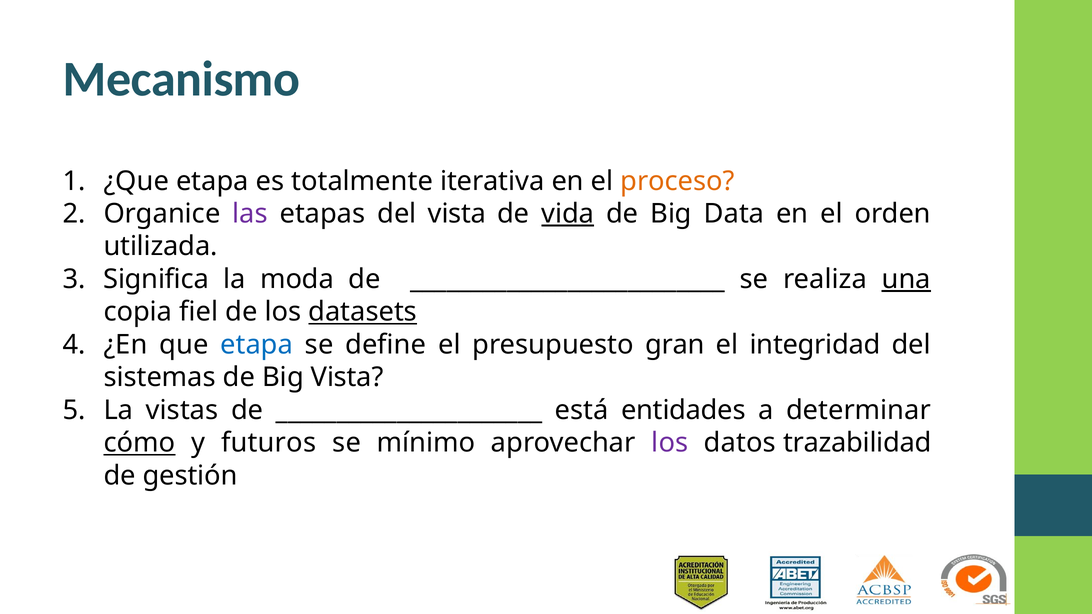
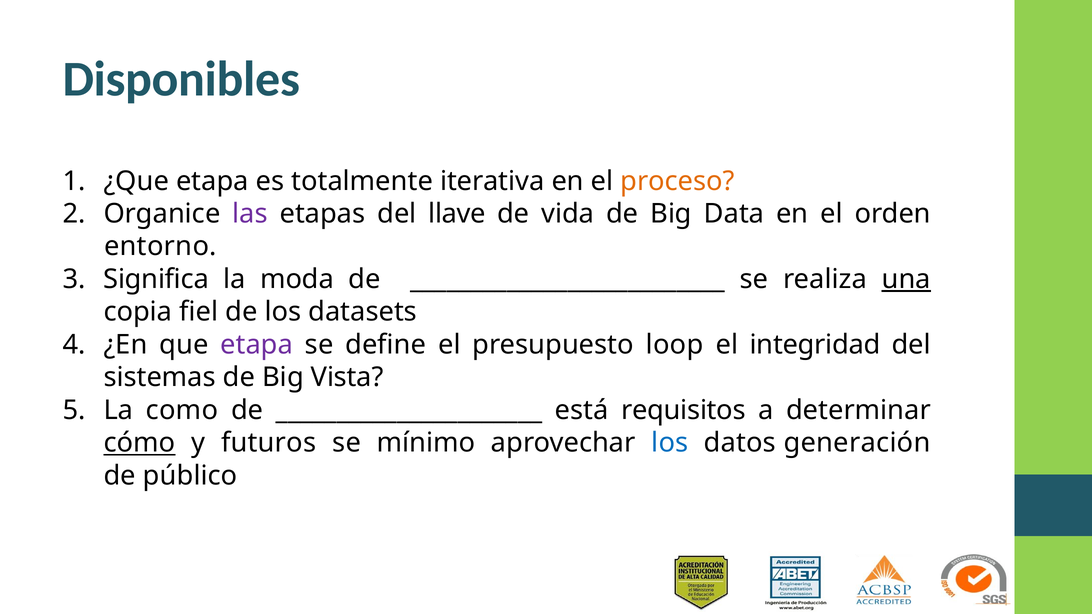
Mecanismo: Mecanismo -> Disponibles (181, 79)
del vista: vista -> llave (457, 214)
vida underline: present -> none (568, 214)
utilizada: utilizada -> entorno (160, 247)
datasets underline: present -> none (363, 312)
etapa colour: blue -> purple (257, 345)
gran: gran -> loop (675, 345)
vistas: vistas -> como (182, 410)
entidades: entidades -> requisitos (683, 410)
los colour: purple -> blue (670, 443)
trazabilidad: trazabilidad -> generación (857, 443)
gestión: gestión -> público (190, 476)
